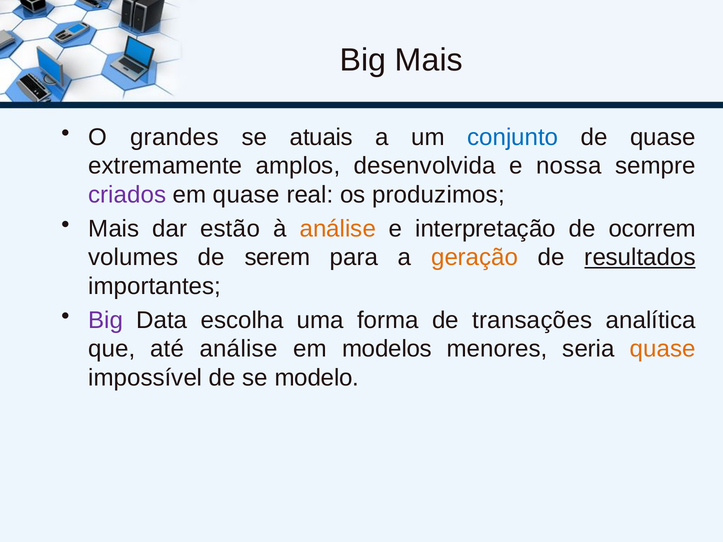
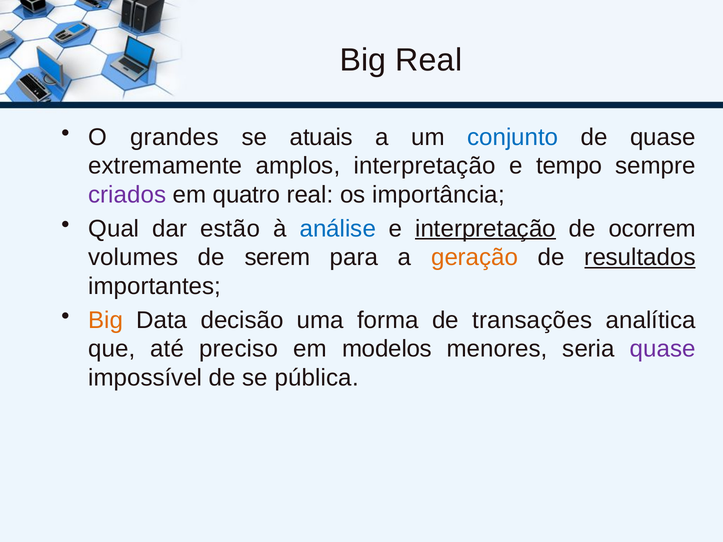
Big Mais: Mais -> Real (429, 60)
amplos desenvolvida: desenvolvida -> interpretação (425, 166)
nossa: nossa -> tempo (569, 166)
em quase: quase -> quatro (246, 195)
produzimos: produzimos -> importância (438, 195)
Mais: Mais -> Qual (114, 229)
análise colour: orange -> blue (338, 229)
interpretação underline: none -> present (486, 229)
Big colour: purple -> orange (106, 320)
escolha: escolha -> decisão (242, 320)
até análise: análise -> preciso (239, 349)
quase colour: orange -> purple (663, 349)
modelo: modelo -> pública (317, 378)
